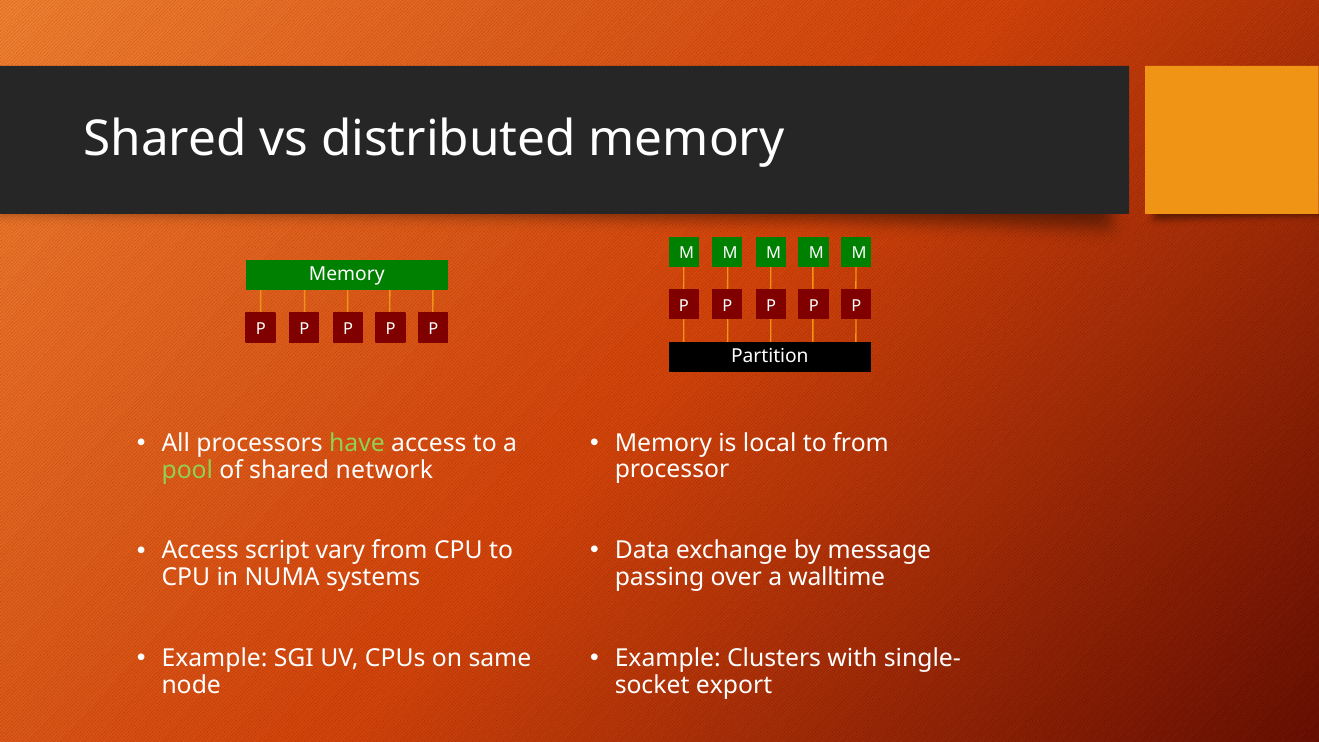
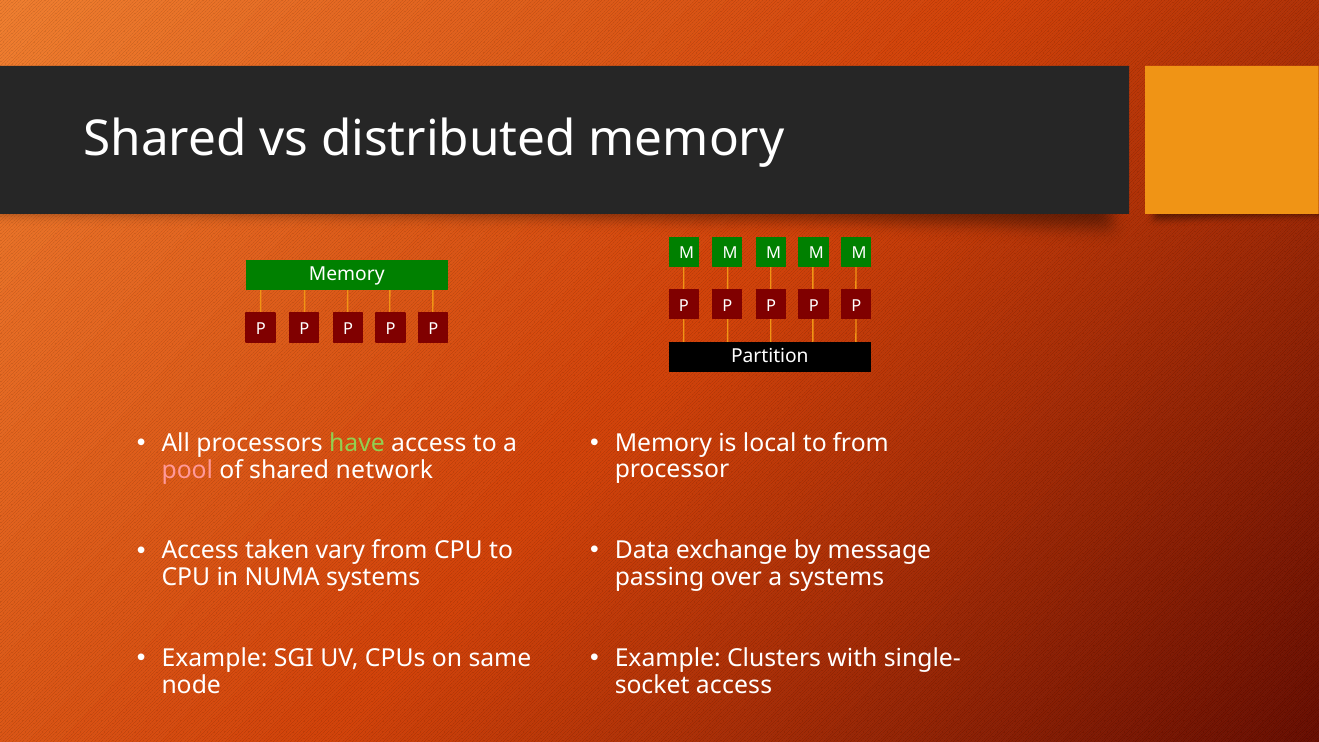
pool colour: light green -> pink (187, 470)
script: script -> taken (277, 551)
a walltime: walltime -> systems (837, 577)
export: export -> access (734, 685)
